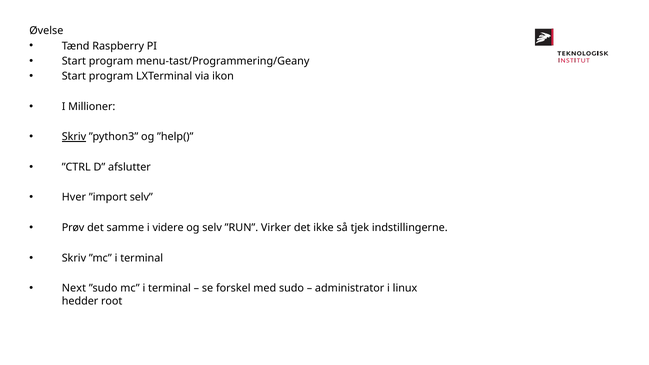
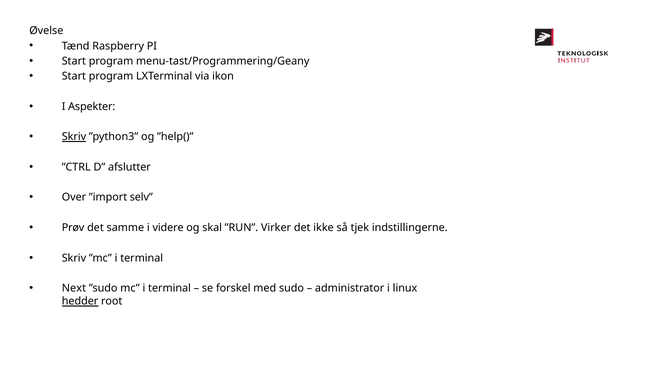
Millioner: Millioner -> Aspekter (92, 107)
Hver: Hver -> Over (74, 197)
og selv: selv -> skal (212, 228)
hedder underline: none -> present (80, 301)
